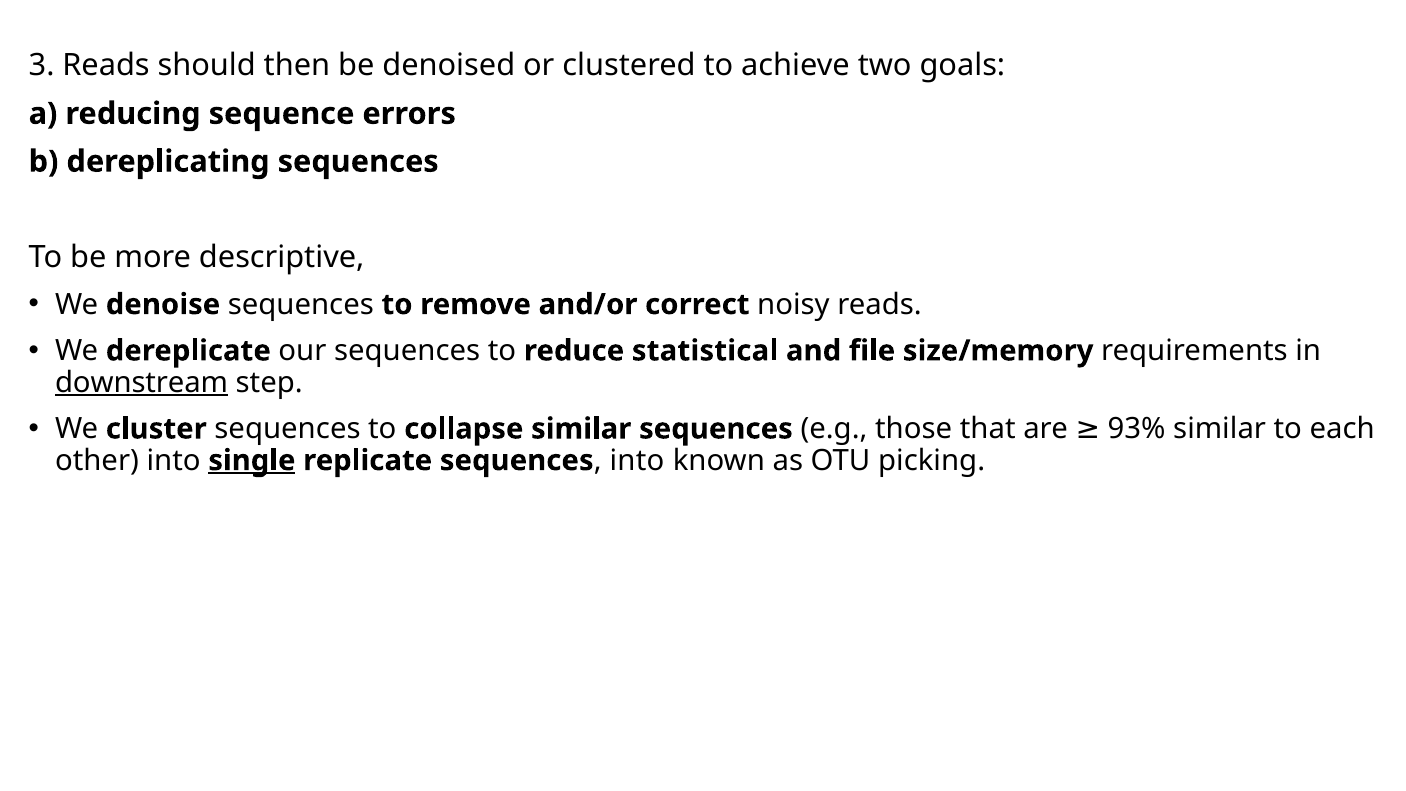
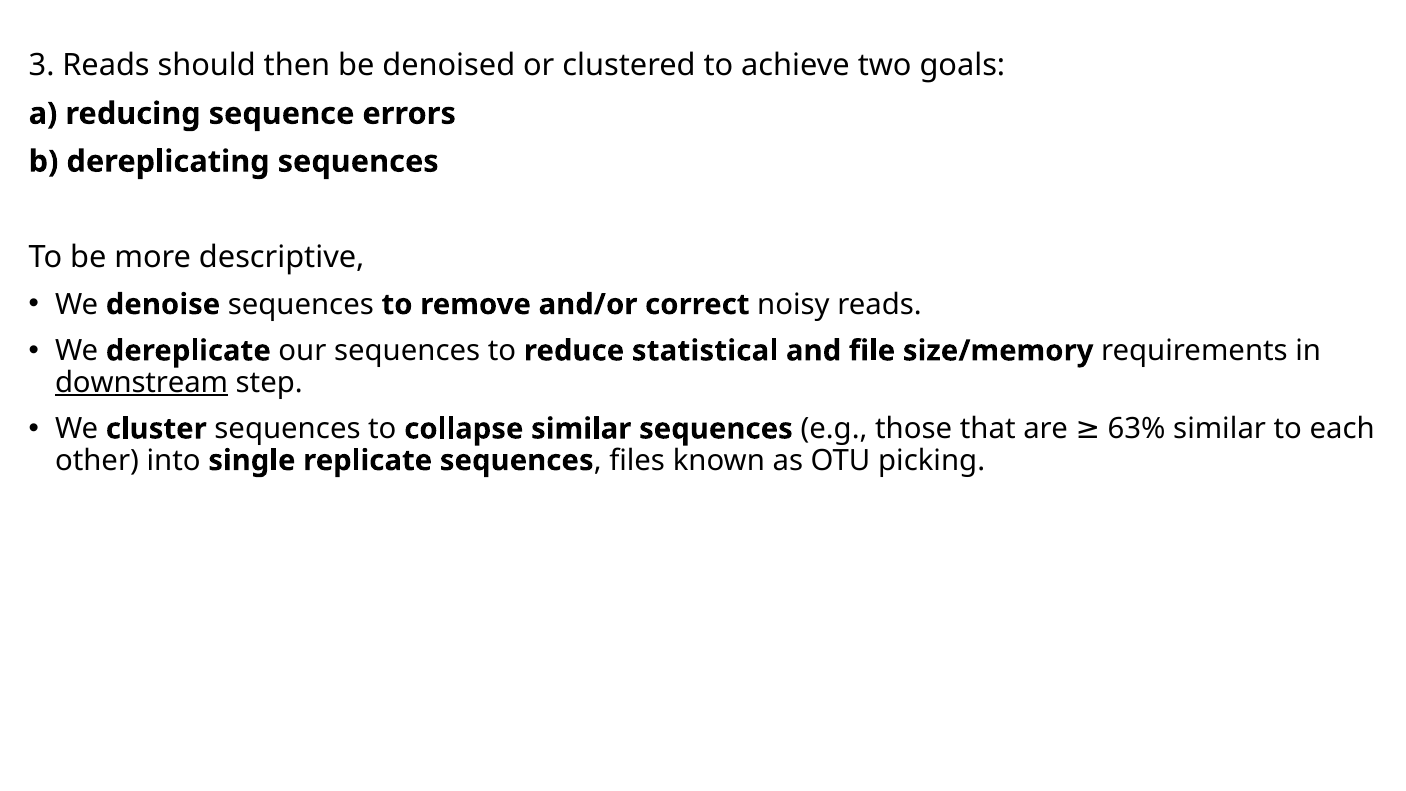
93%: 93% -> 63% (1137, 429)
single underline: present -> none (252, 460)
into: into -> files (637, 460)
